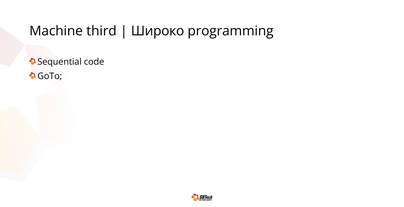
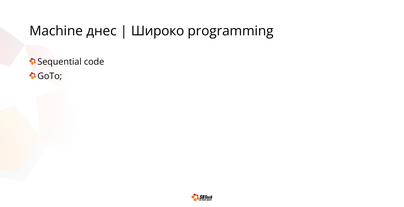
third: third -> днес (102, 31)
